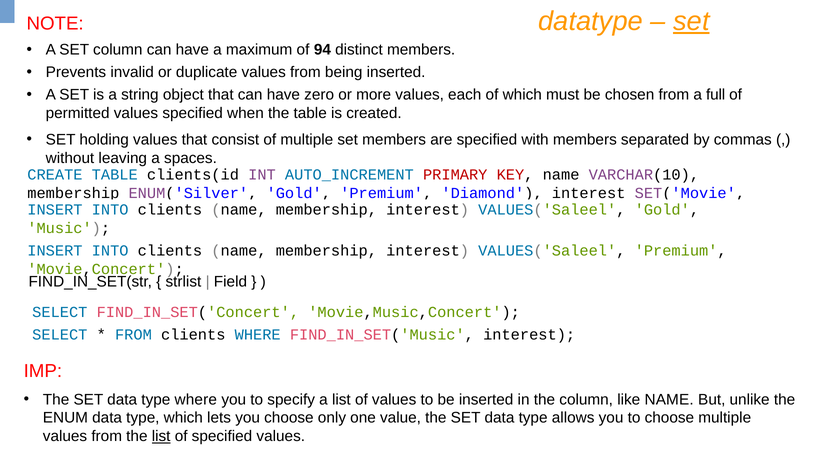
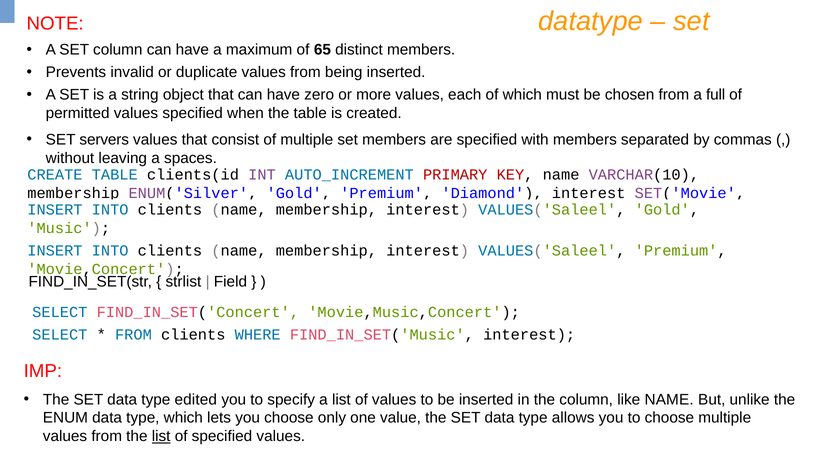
set underline: present -> none (691, 21)
94: 94 -> 65 (322, 50)
holding: holding -> servers (104, 140)
type where: where -> edited (196, 400)
